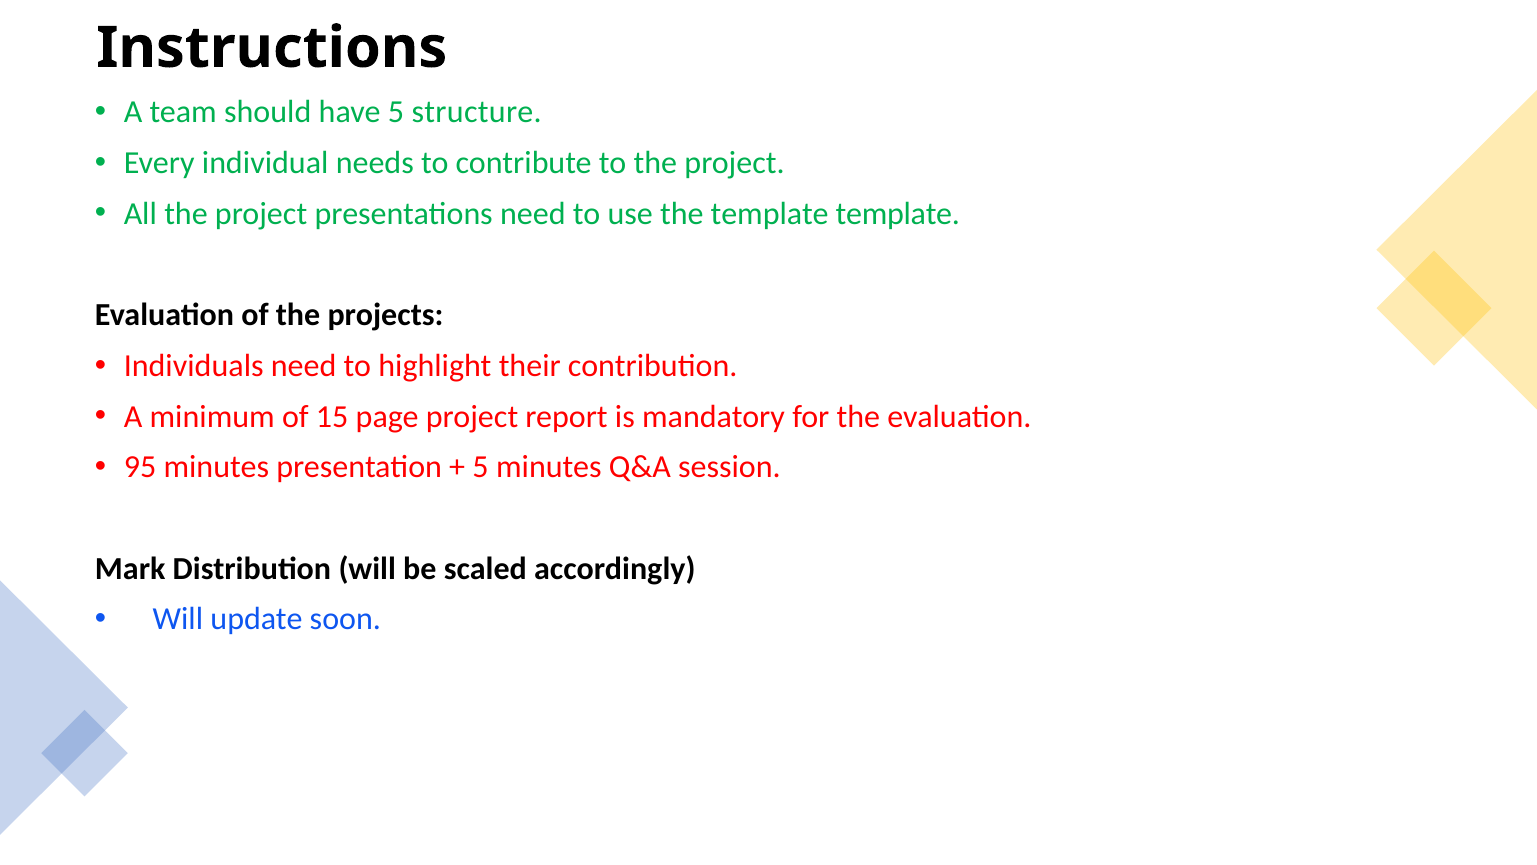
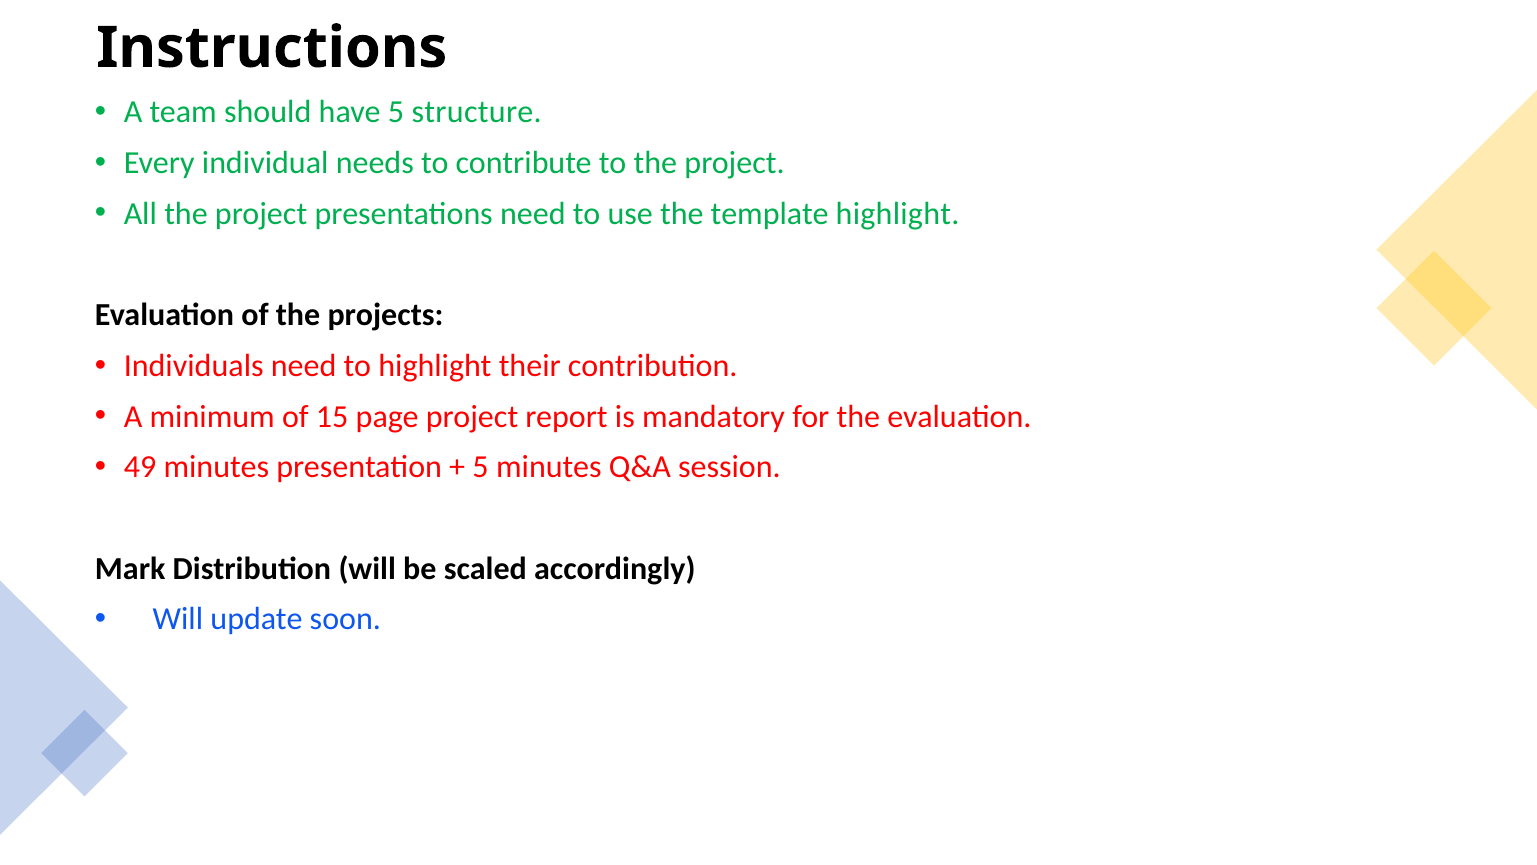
template template: template -> highlight (898, 214)
95: 95 -> 49 (140, 467)
